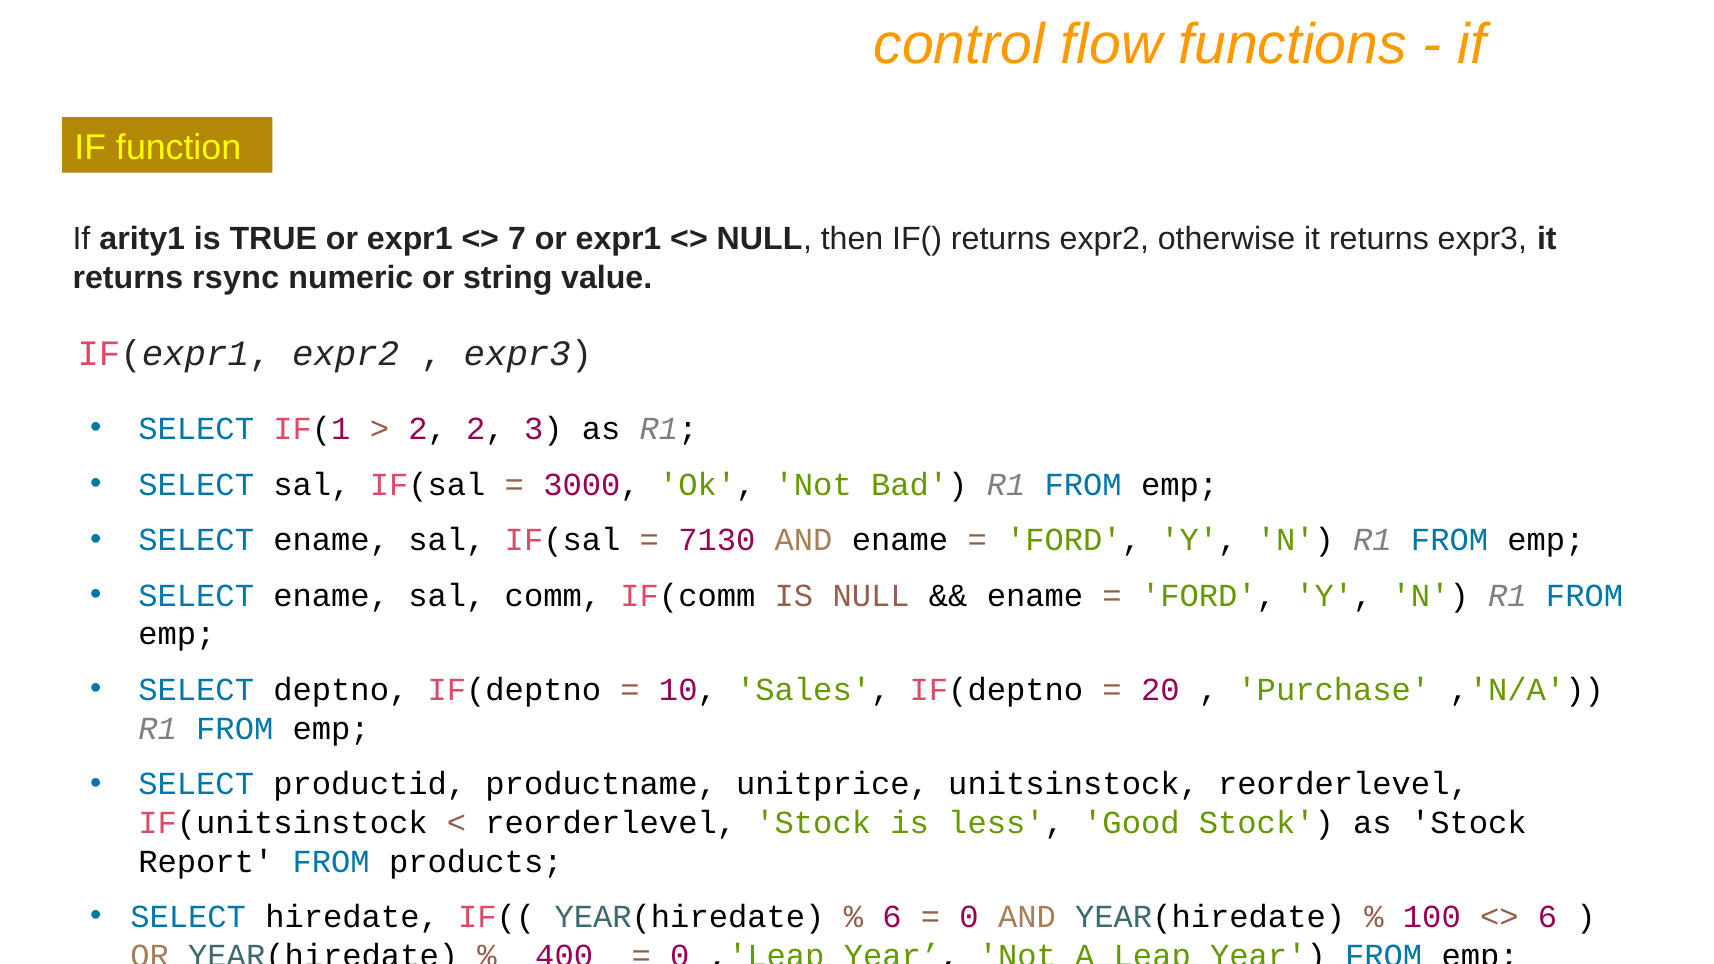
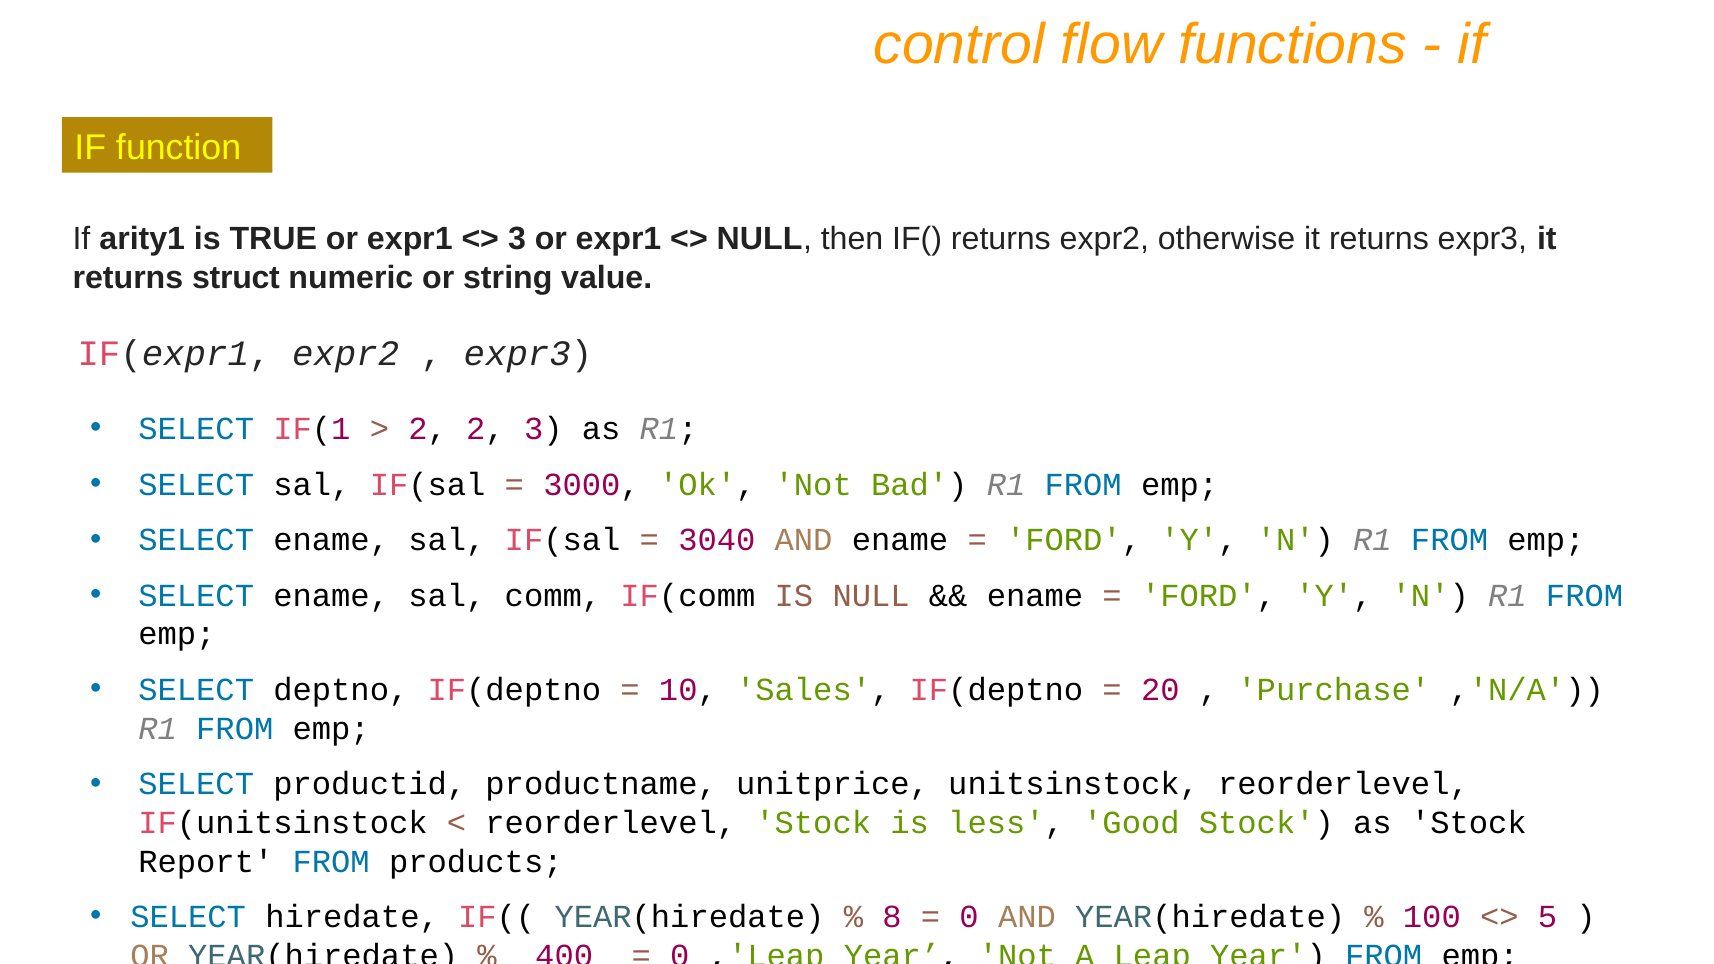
7: 7 -> 3 (517, 239)
rsync: rsync -> struct (236, 278)
7130: 7130 -> 3040 (717, 540)
6: 6 -> 8 (892, 917)
6: 6 -> 5 (1548, 917)
